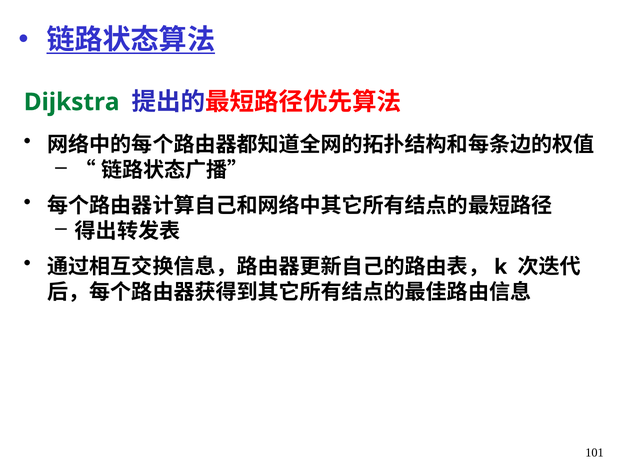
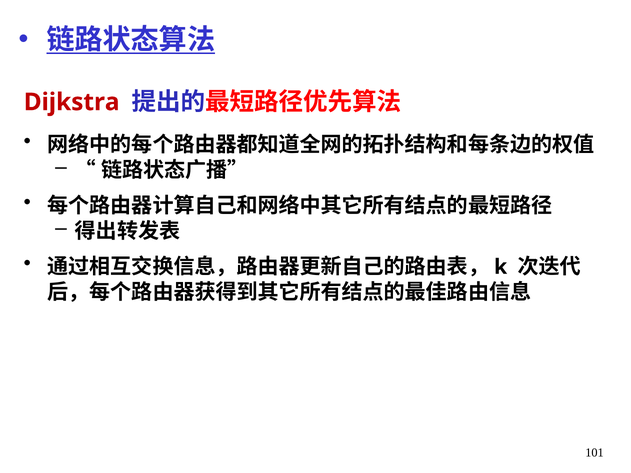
Dijkstra colour: green -> red (72, 102)
